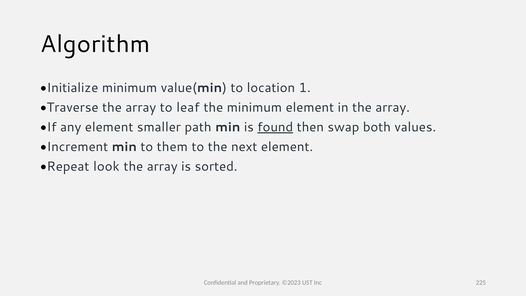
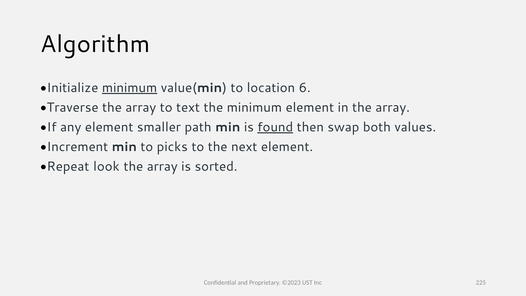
minimum underline: none -> present (130, 88)
1: 1 -> 6 (305, 88)
leaf: leaf -> text (188, 107)
them: them -> picks (172, 147)
